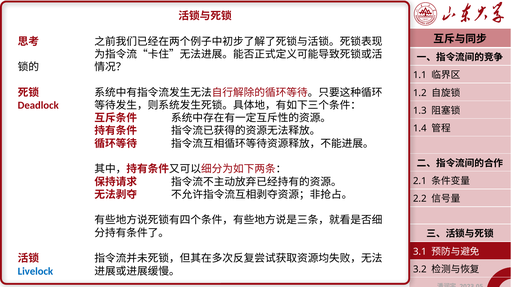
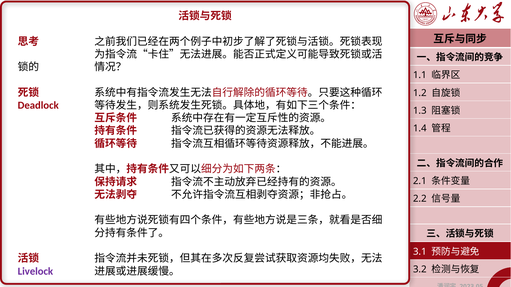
Livelock colour: blue -> purple (35, 272)
